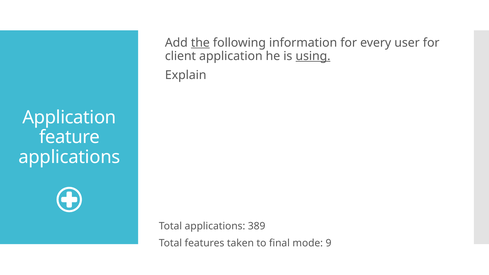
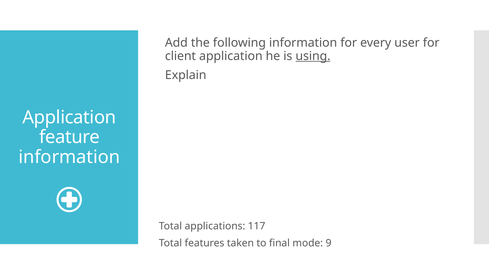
the underline: present -> none (200, 43)
applications: applications -> information (69, 157)
389: 389 -> 117 (257, 226)
